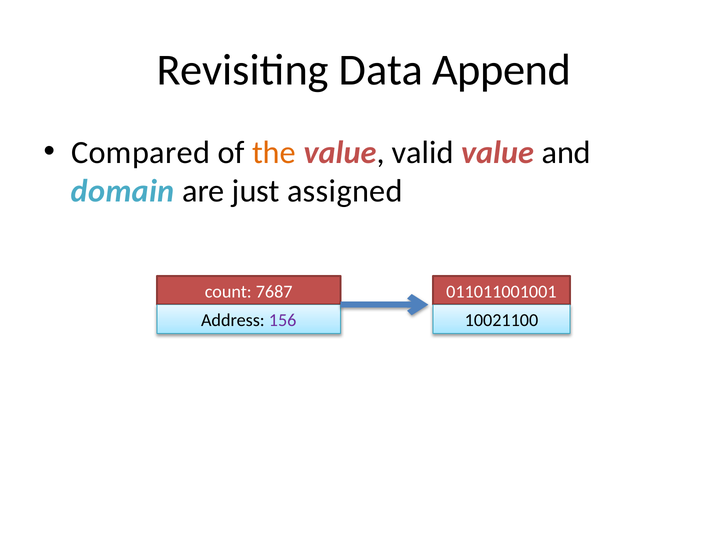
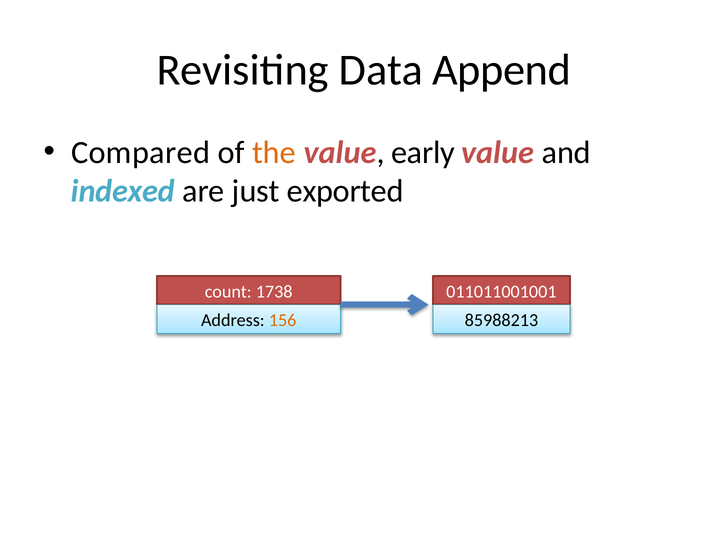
valid: valid -> early (423, 153)
domain: domain -> indexed (123, 191)
assigned: assigned -> exported (345, 191)
7687: 7687 -> 1738 (274, 292)
156 colour: purple -> orange (283, 321)
10021100: 10021100 -> 85988213 (501, 321)
